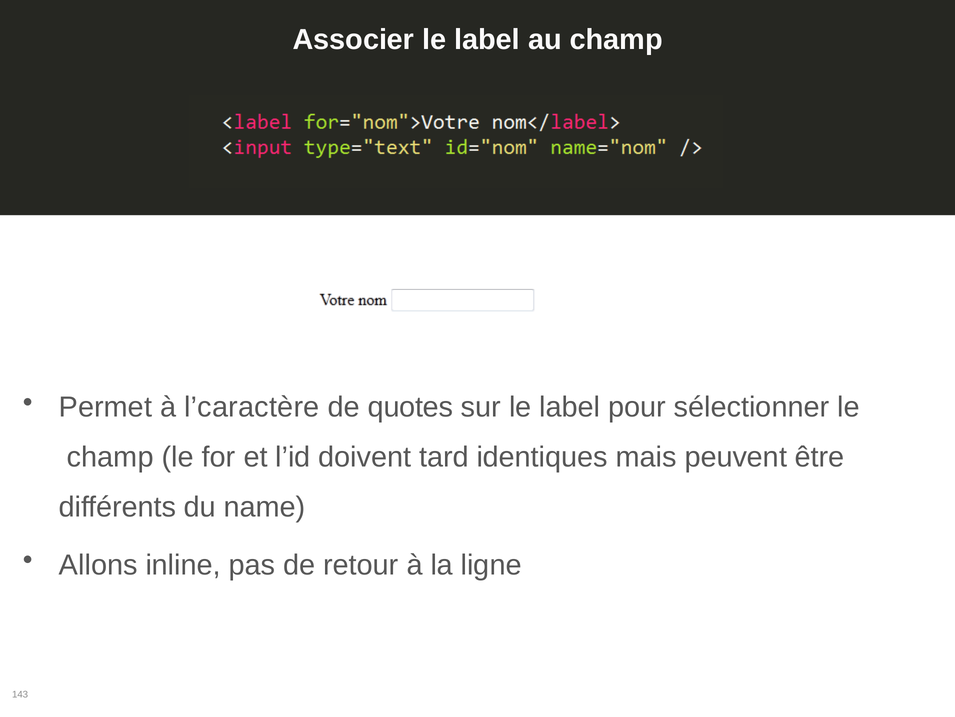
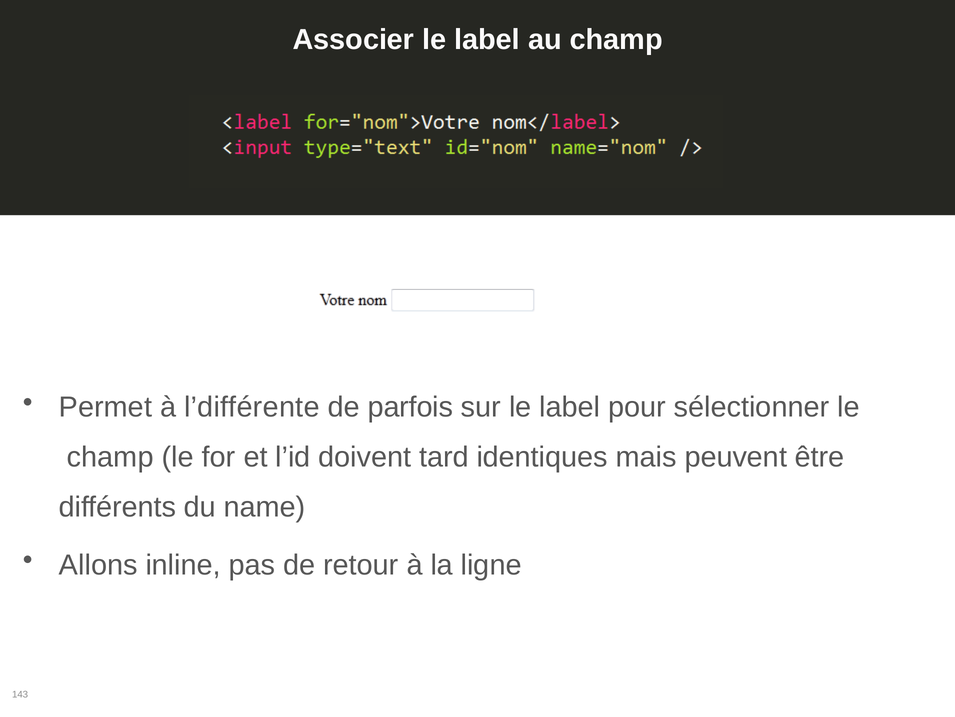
l’caractère: l’caractère -> l’différente (252, 407)
quotes: quotes -> parfois (410, 407)
